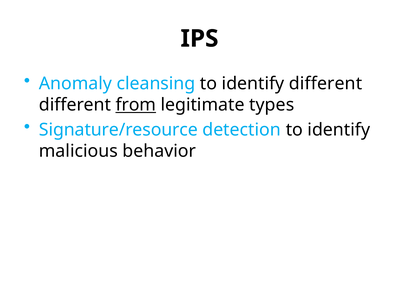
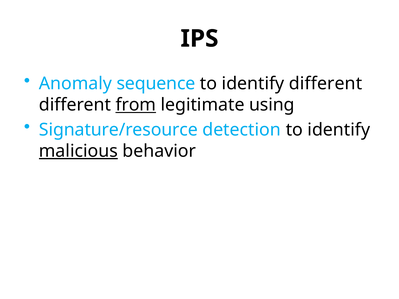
cleansing: cleansing -> sequence (156, 84)
types: types -> using (272, 105)
malicious underline: none -> present (78, 151)
